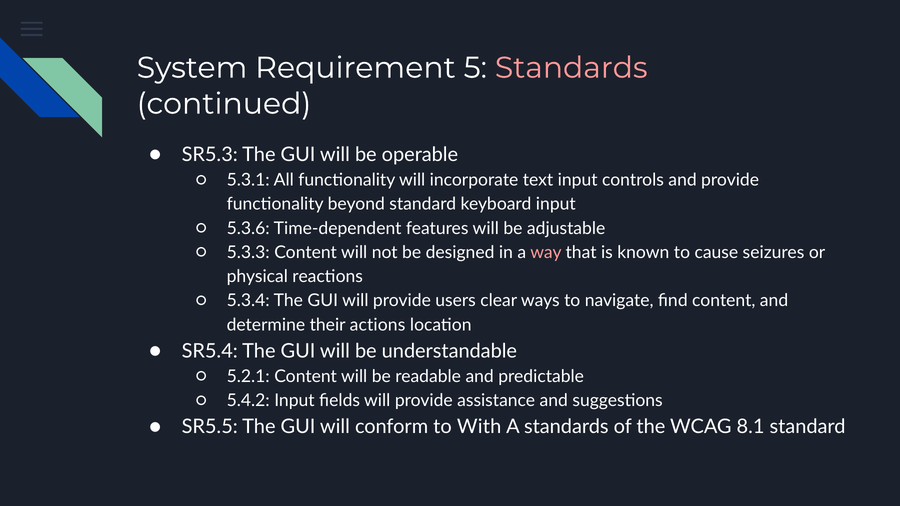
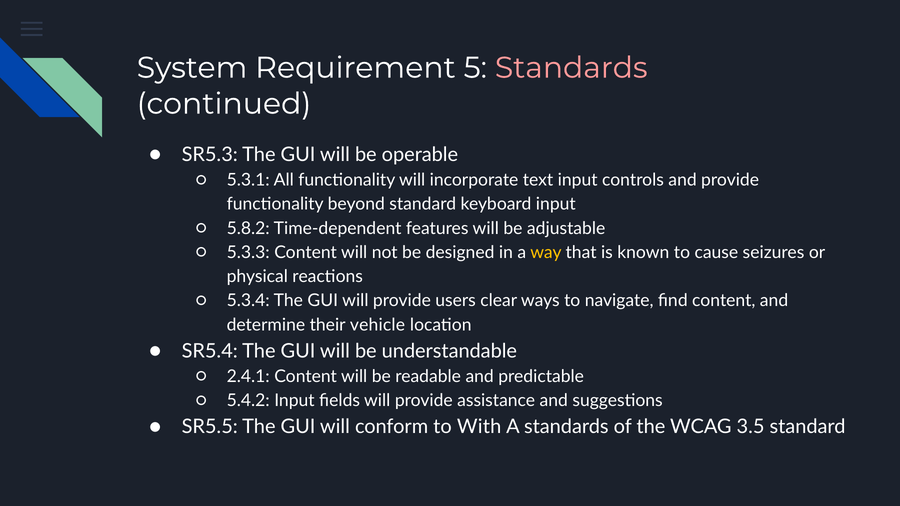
5.3.6: 5.3.6 -> 5.8.2 (248, 228)
way colour: pink -> yellow (546, 253)
actions: actions -> vehicle (378, 325)
5.2.1: 5.2.1 -> 2.4.1 (248, 377)
8.1: 8.1 -> 3.5 (751, 427)
